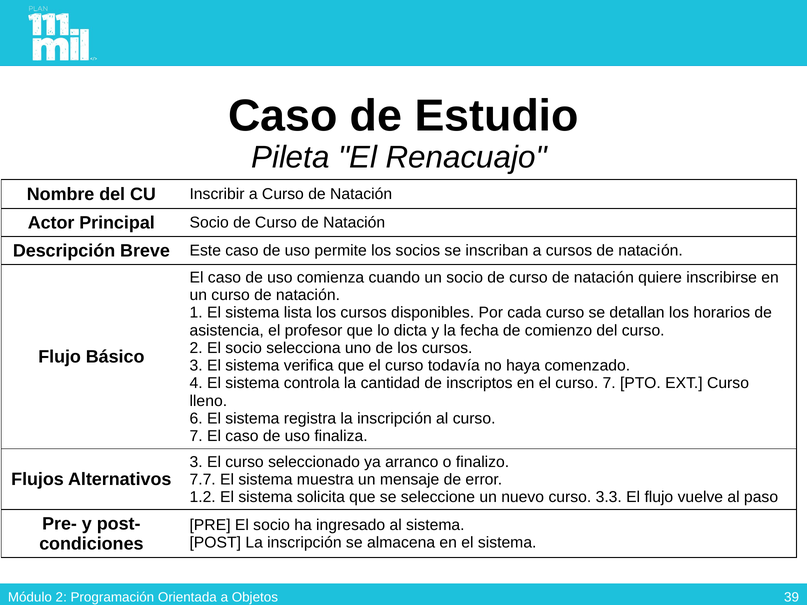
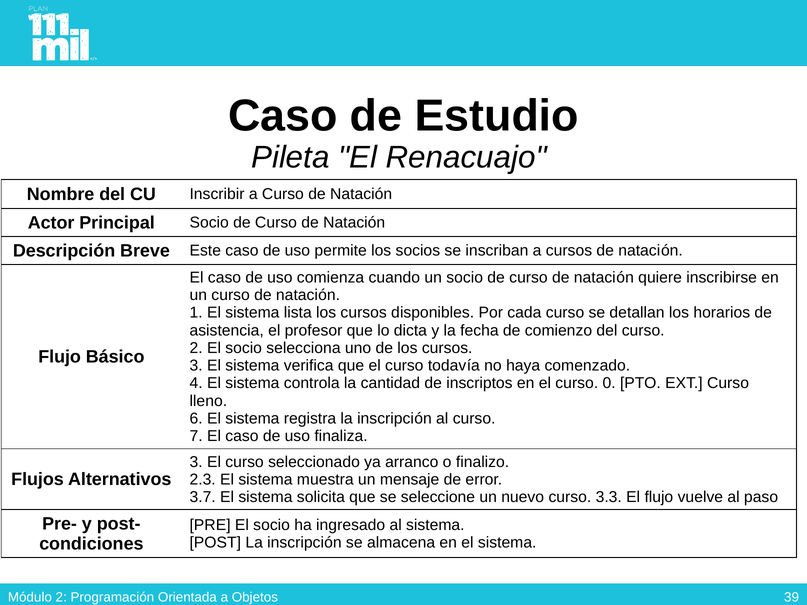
el curso 7: 7 -> 0 (609, 383)
7.7: 7.7 -> 2.3 (203, 480)
1.2: 1.2 -> 3.7 (203, 497)
